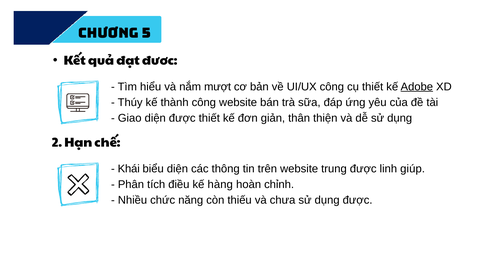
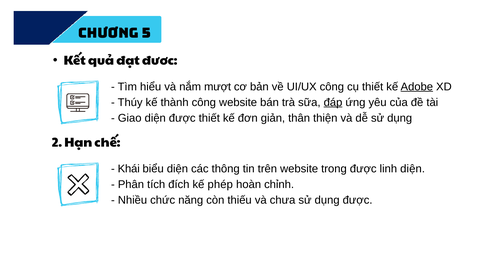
đáp underline: none -> present (333, 102)
trung: trung -> trong (334, 169)
linh giúp: giúp -> diện (413, 169)
điều: điều -> đích (179, 184)
hàng: hàng -> phép (220, 184)
